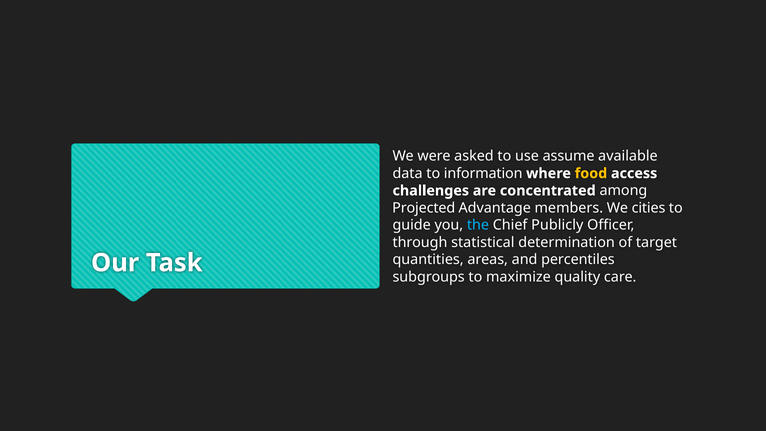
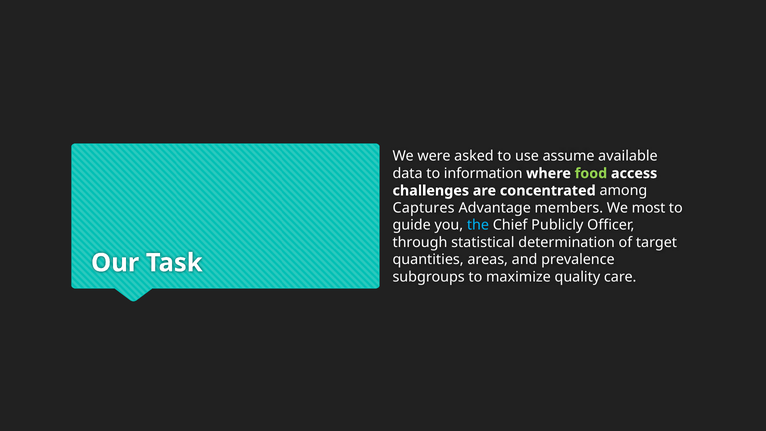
food colour: yellow -> light green (591, 173)
Projected: Projected -> Captures (424, 208)
cities: cities -> most (649, 208)
percentiles: percentiles -> prevalence (578, 260)
